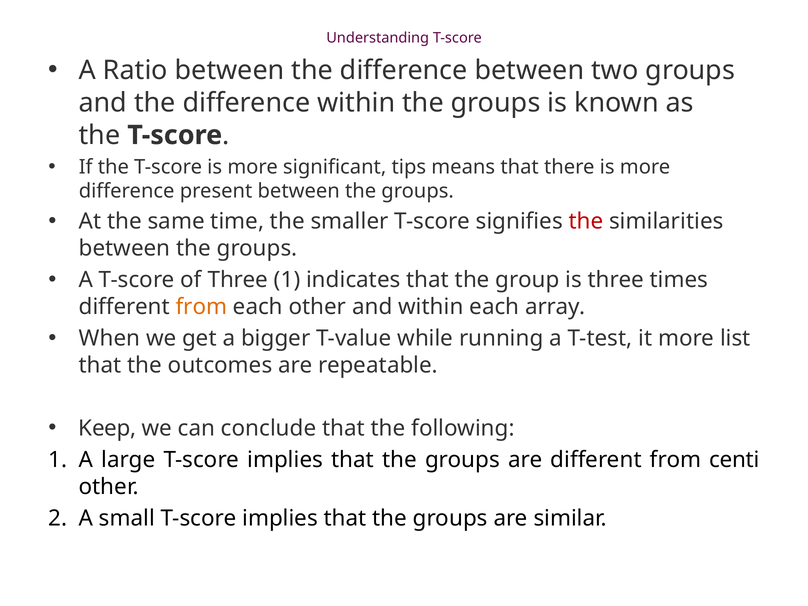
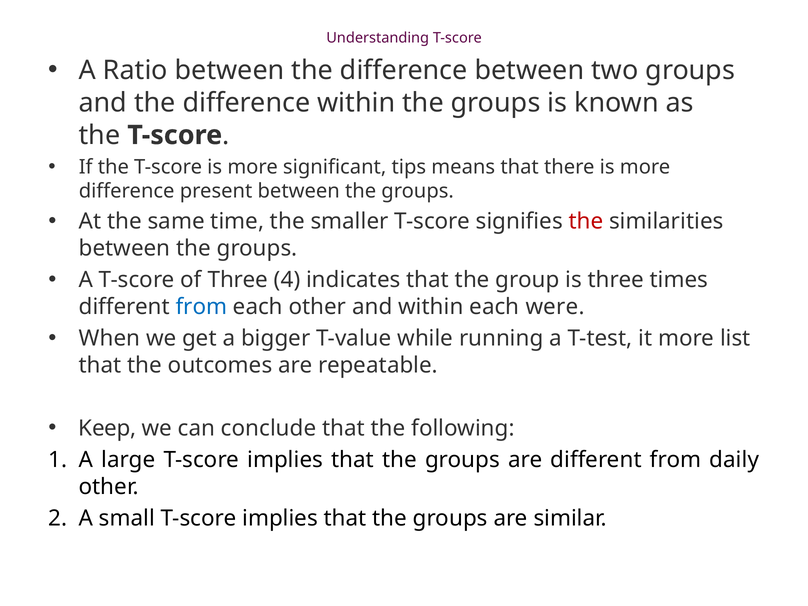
Three 1: 1 -> 4 (287, 280)
from colour: orange -> blue (201, 307)
array: array -> were (555, 307)
centi: centi -> daily (734, 460)
